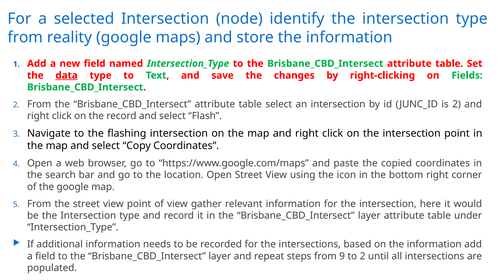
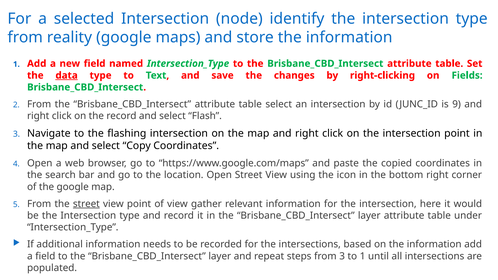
is 2: 2 -> 9 (457, 104)
street underline: none -> present (86, 204)
from 9: 9 -> 3 (342, 256)
to 2: 2 -> 1 (363, 256)
